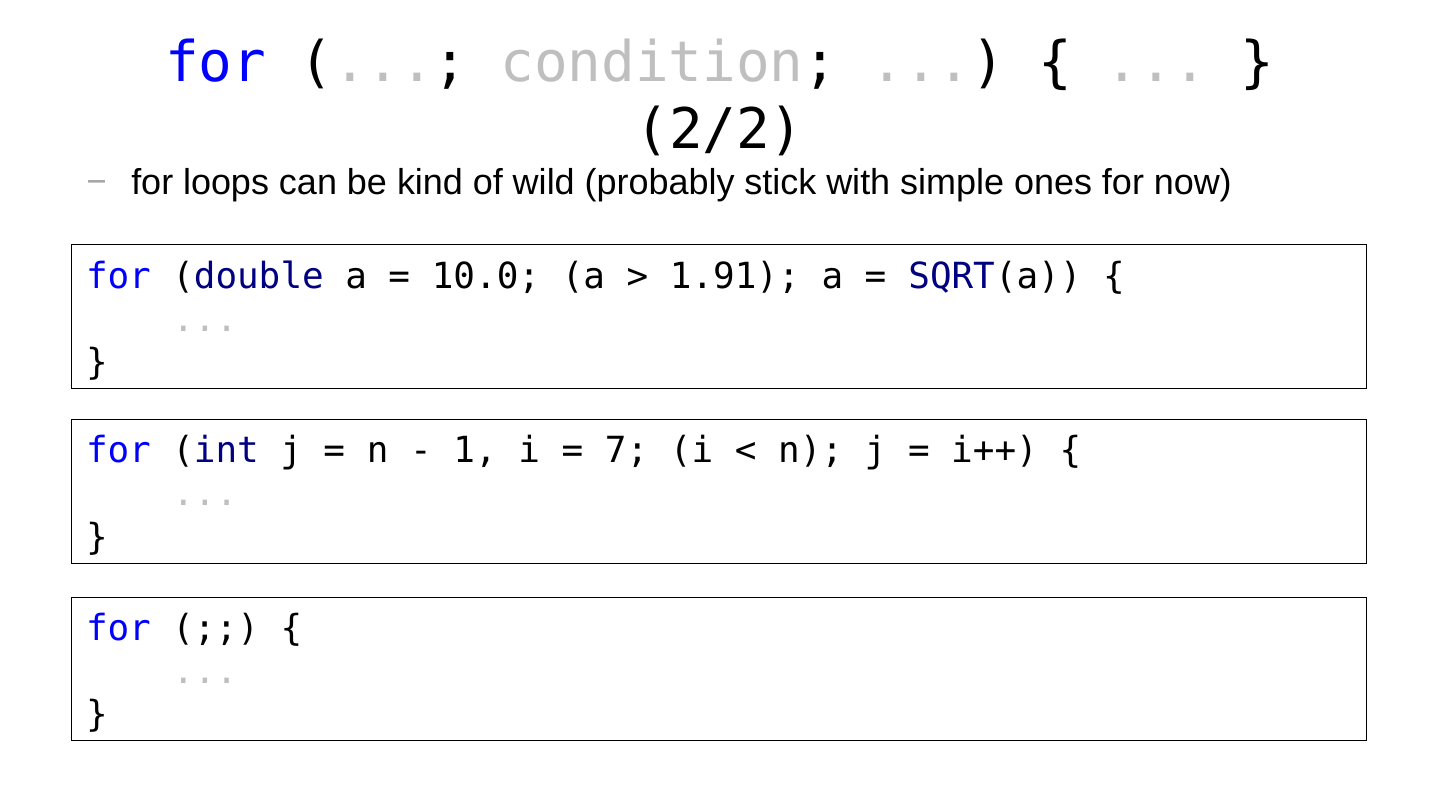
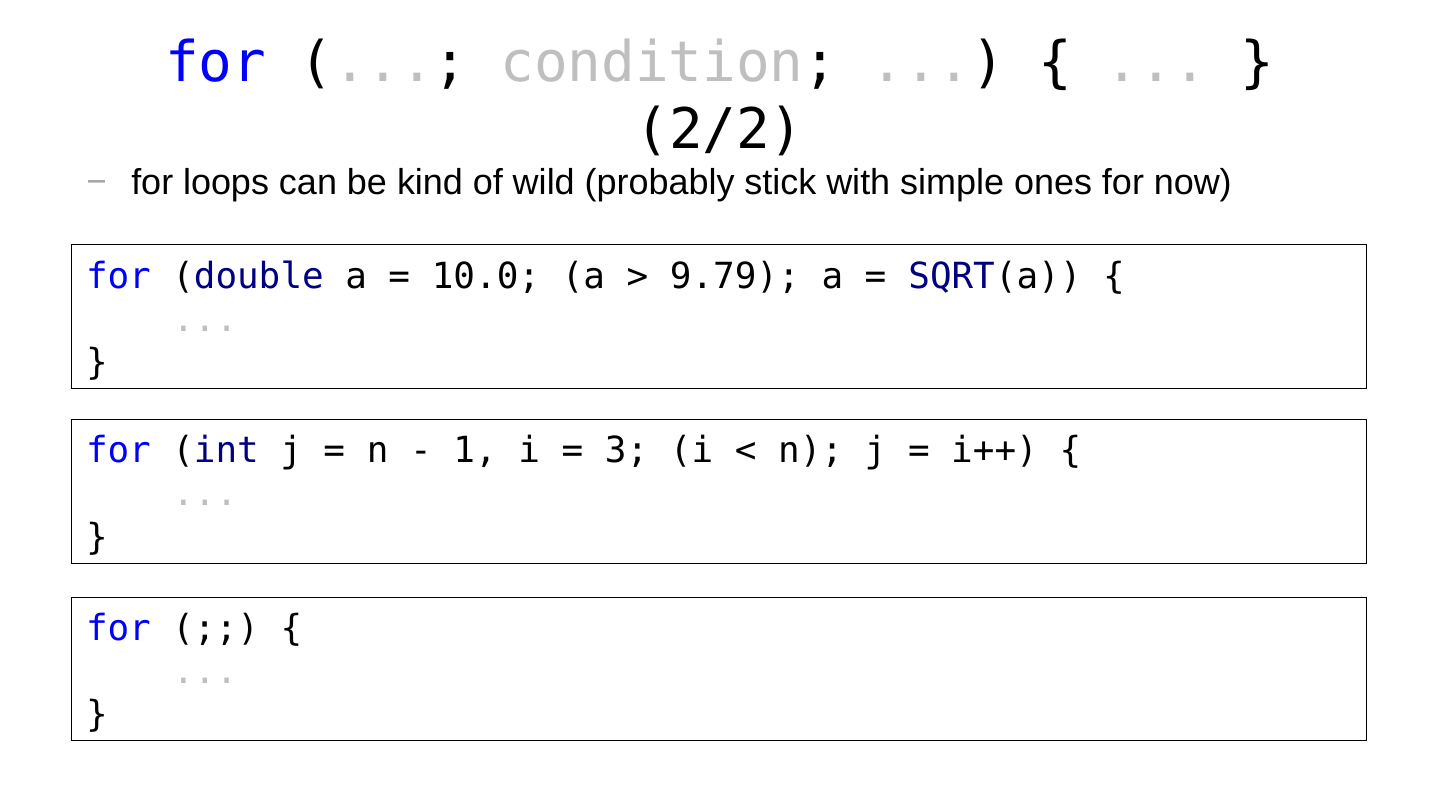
1.91: 1.91 -> 9.79 (735, 276)
7: 7 -> 3 (627, 451)
